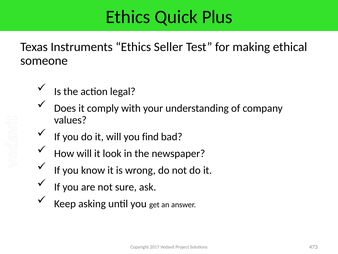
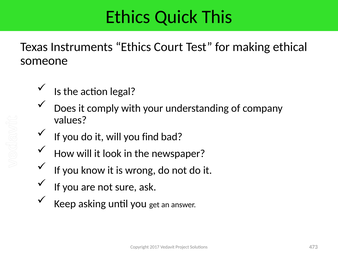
Plus: Plus -> This (217, 17)
Seller: Seller -> Court (168, 47)
